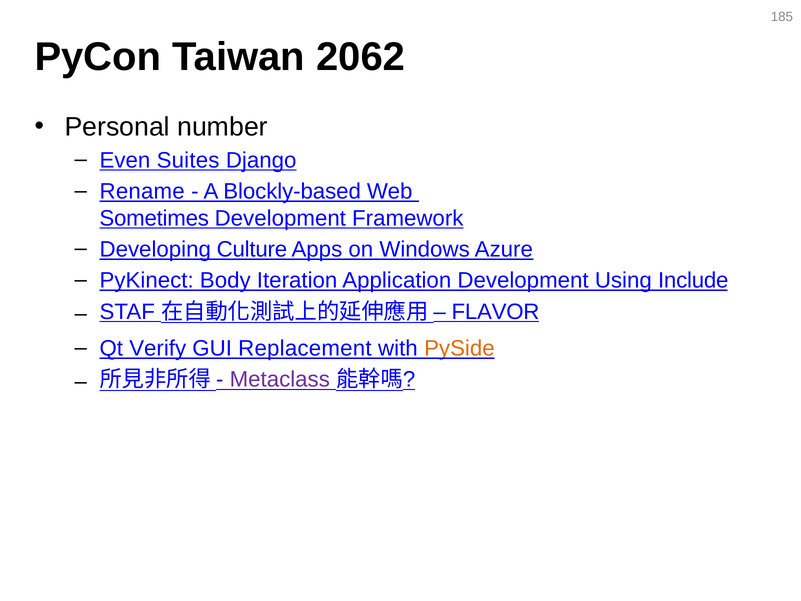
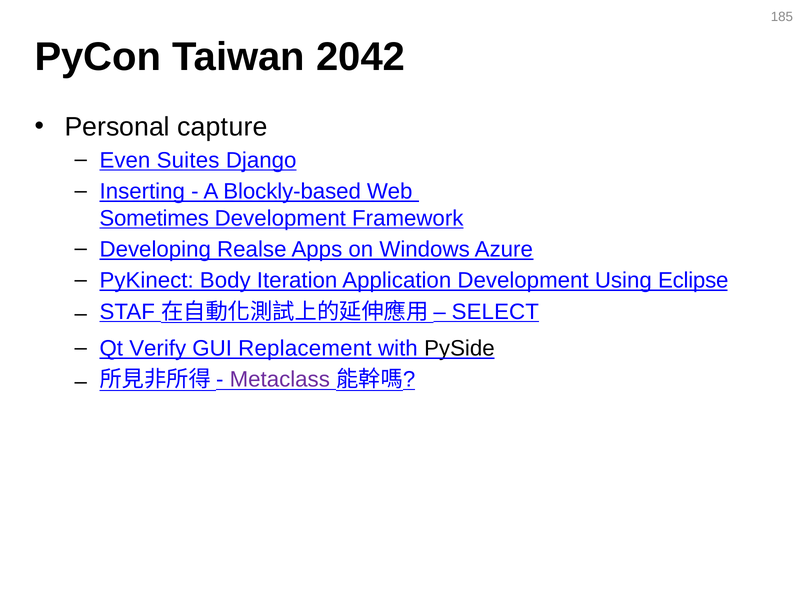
2062: 2062 -> 2042 (361, 57)
number: number -> capture (222, 127)
Rename: Rename -> Inserting (142, 191)
Culture: Culture -> Realse (252, 249)
Include: Include -> Eclipse (693, 280)
FLAVOR: FLAVOR -> SELECT (495, 312)
PySide colour: orange -> black (459, 348)
